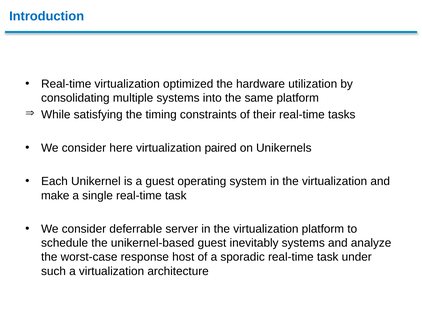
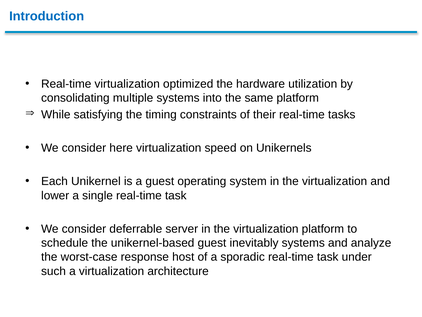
paired: paired -> speed (221, 148)
make: make -> lower (55, 195)
